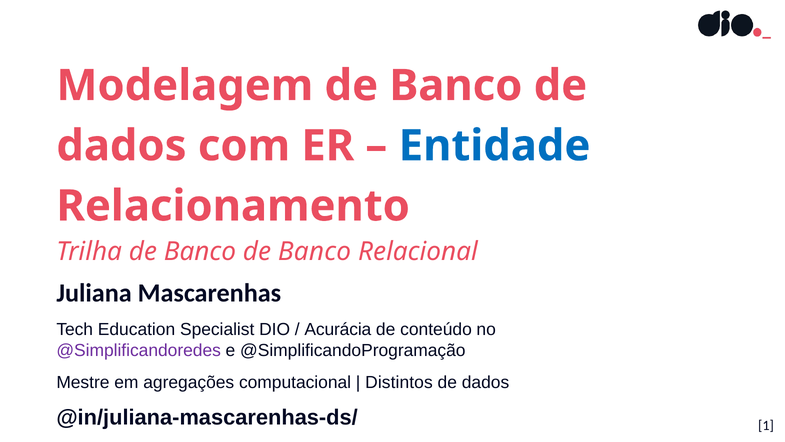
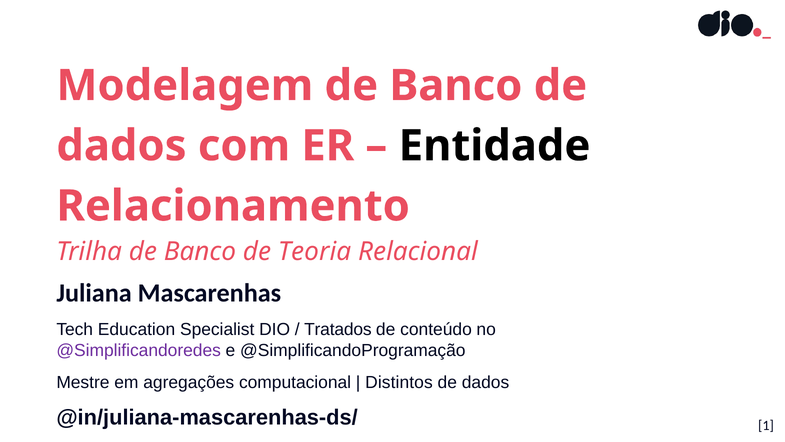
Entidade colour: blue -> black (495, 146)
Banco de Banco: Banco -> Teoria (315, 251)
Acurácia: Acurácia -> Tratados (338, 329)
